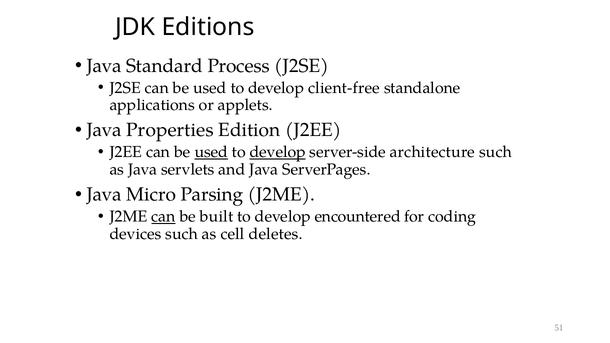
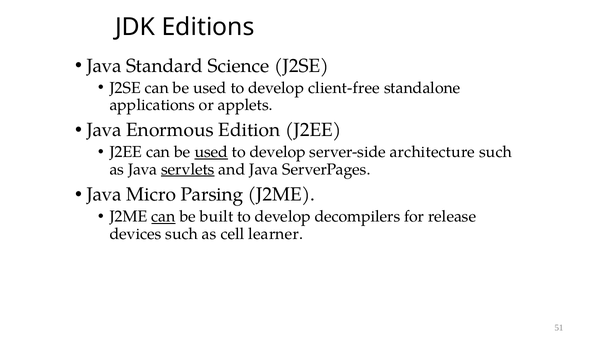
Process: Process -> Science (238, 66)
Properties: Properties -> Enormous (170, 130)
develop underline: present -> none (278, 152)
servlets underline: none -> present (188, 169)
encountered: encountered -> decompilers (358, 217)
coding: coding -> release (452, 217)
deletes: deletes -> learner (276, 234)
